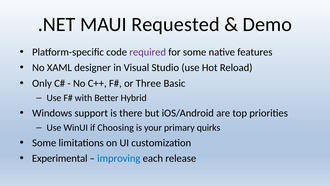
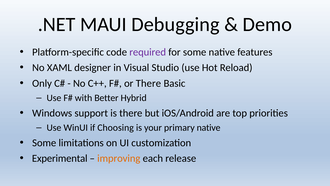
Requested: Requested -> Debugging (175, 24)
or Three: Three -> There (148, 83)
primary quirks: quirks -> native (209, 127)
improving colour: blue -> orange (119, 158)
